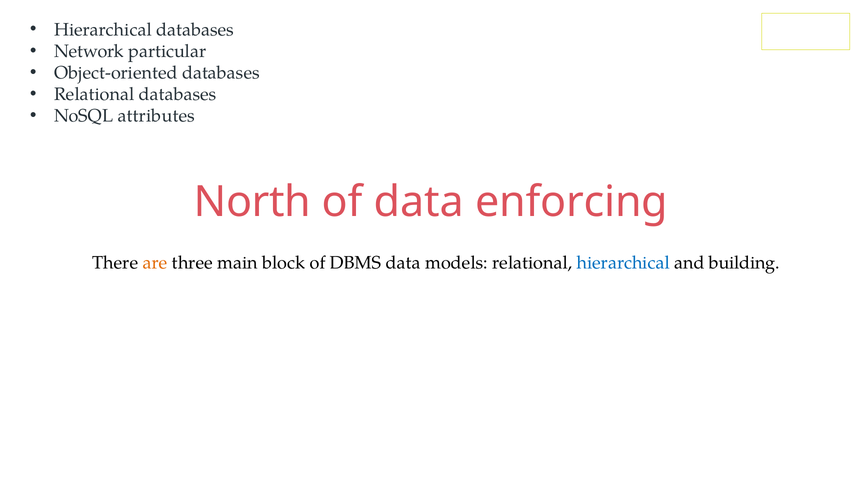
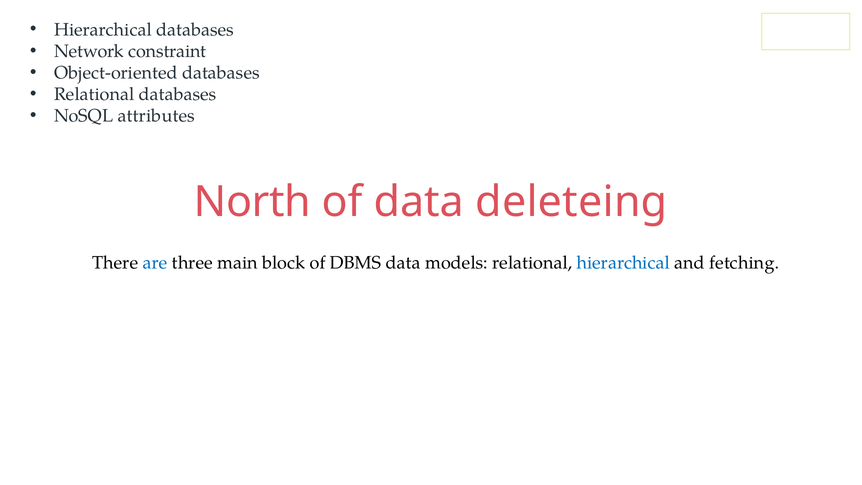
particular: particular -> constraint (167, 51)
enforcing: enforcing -> deleteing (571, 202)
are colour: orange -> blue (155, 263)
building: building -> fetching (744, 263)
